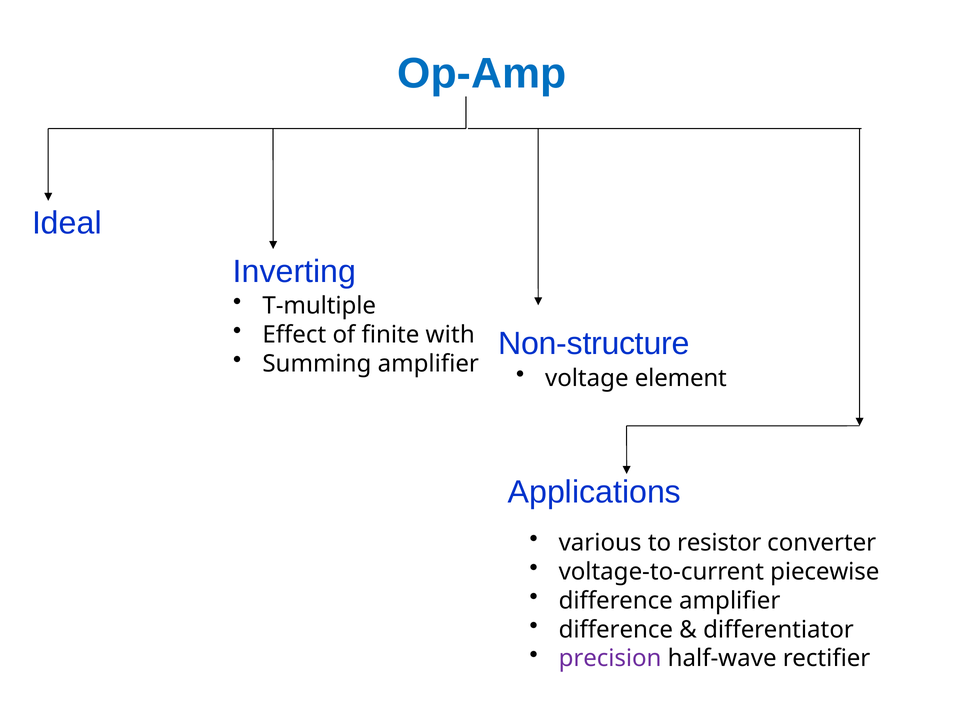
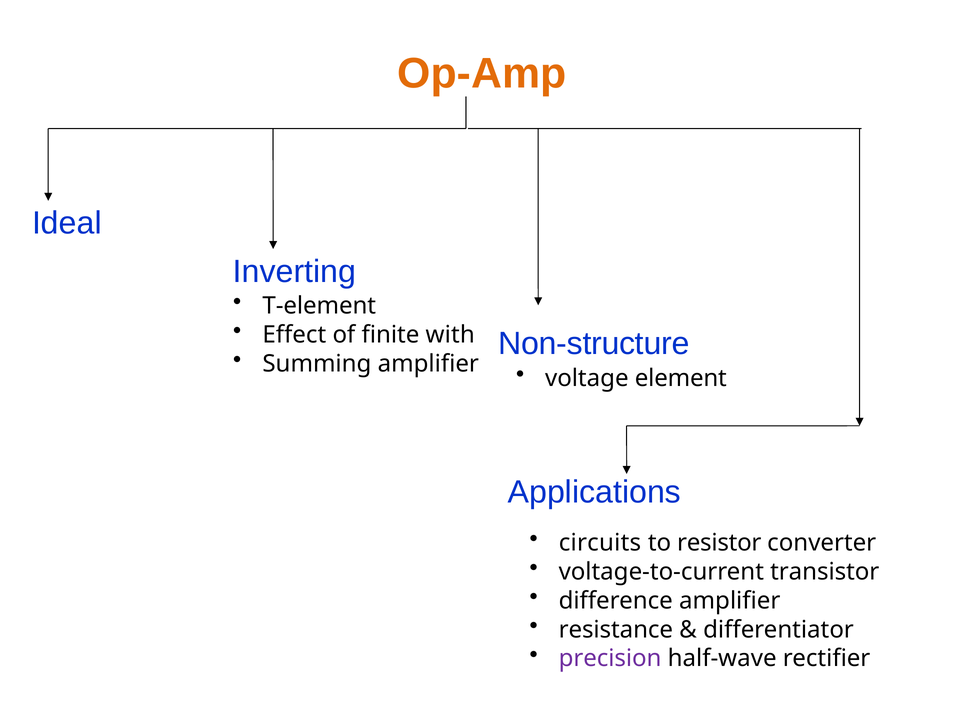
Op-Amp colour: blue -> orange (482, 74)
T-multiple: T-multiple -> T-element (319, 306)
various: various -> circuits (600, 543)
piecewise: piecewise -> transistor (825, 572)
difference: difference -> resistance (616, 630)
